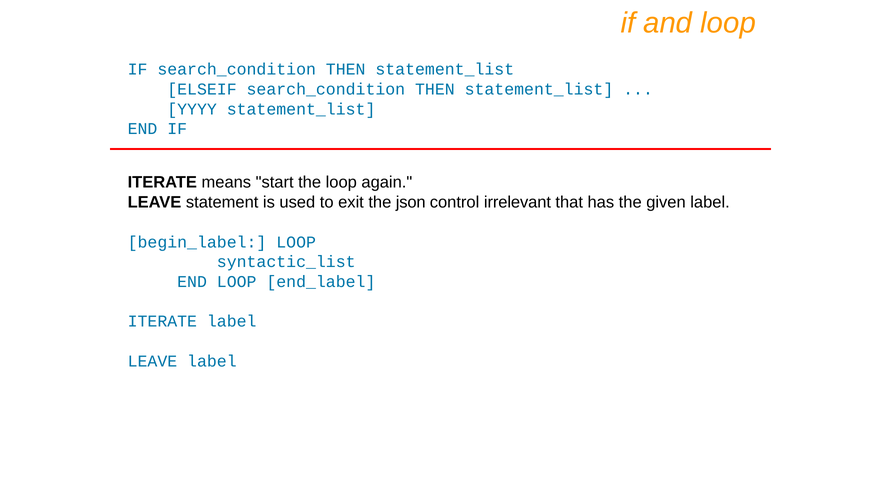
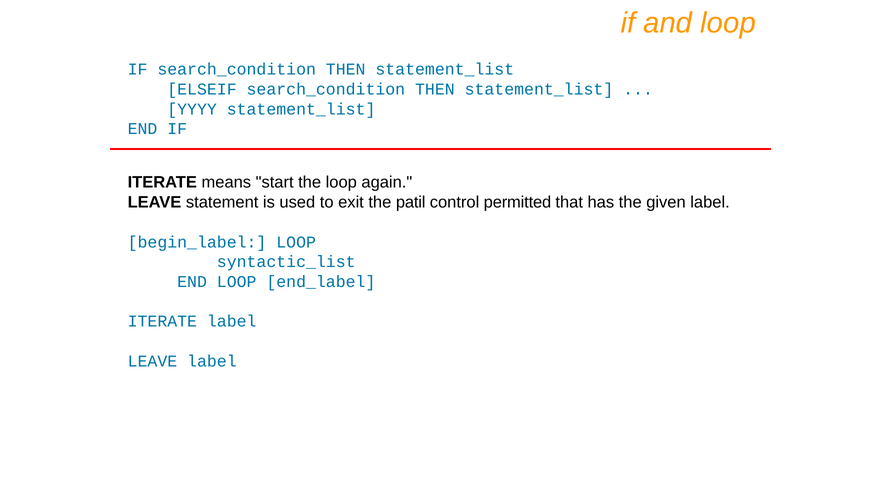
json: json -> patil (411, 202)
irrelevant: irrelevant -> permitted (517, 202)
